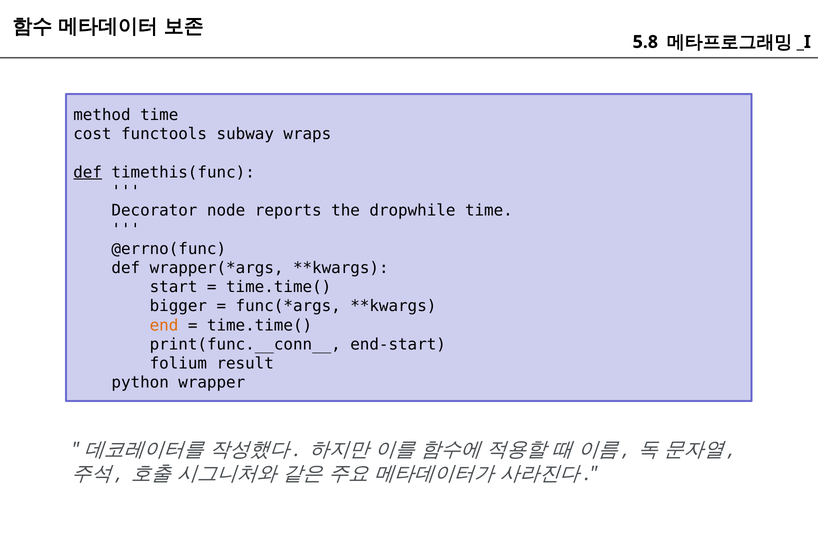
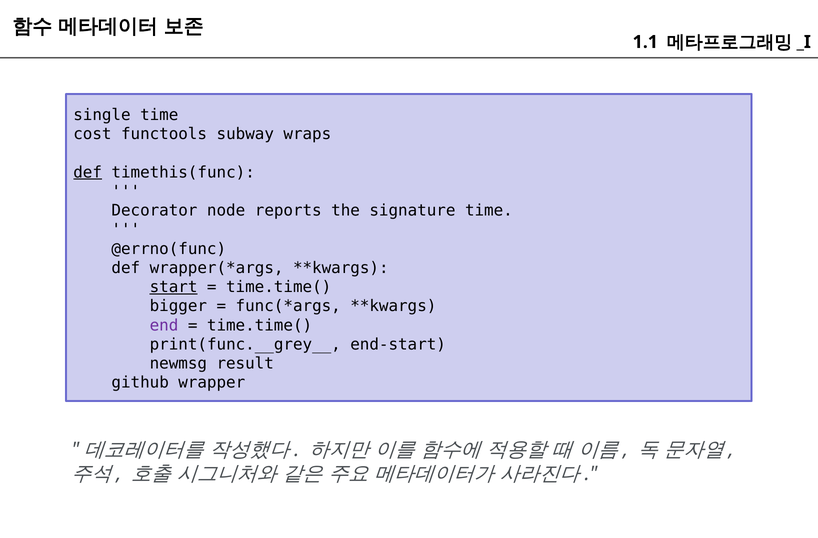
5.8: 5.8 -> 1.1 (645, 42)
method: method -> single (102, 115)
dropwhile: dropwhile -> signature (412, 210)
start underline: none -> present (174, 287)
end colour: orange -> purple (164, 325)
print(func.__conn__: print(func.__conn__ -> print(func.__grey__ (245, 344)
folium: folium -> newmsg (178, 363)
python: python -> github (140, 382)
